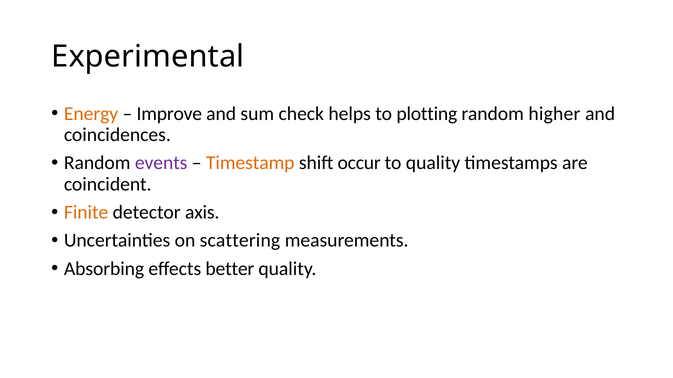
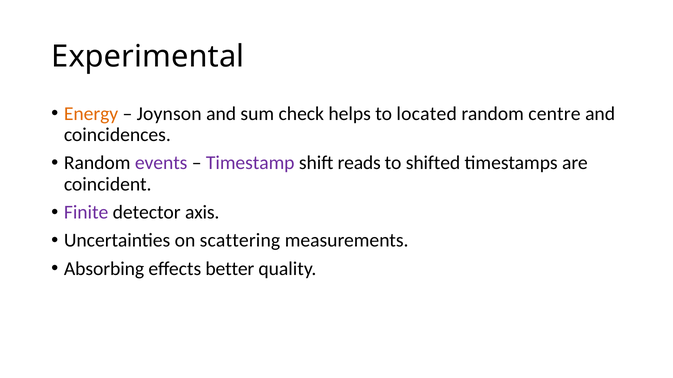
Improve: Improve -> Joynson (169, 114)
plotting: plotting -> located (427, 114)
higher: higher -> centre (554, 114)
Timestamp colour: orange -> purple (250, 163)
occur: occur -> reads (359, 163)
to quality: quality -> shifted (433, 163)
Finite colour: orange -> purple (86, 213)
